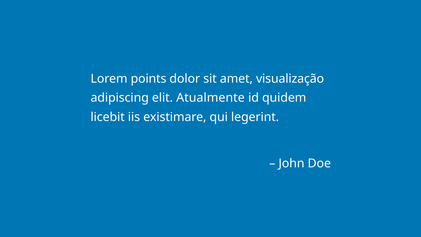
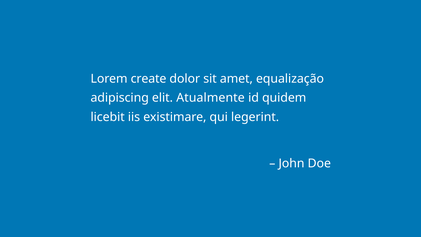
points: points -> create (149, 79)
visualização: visualização -> equalização (290, 79)
